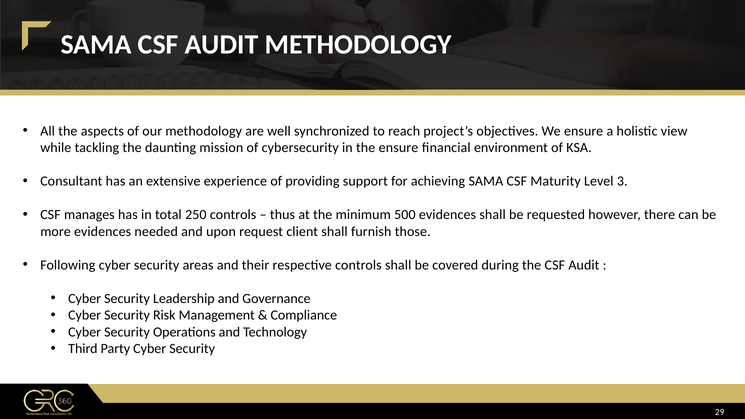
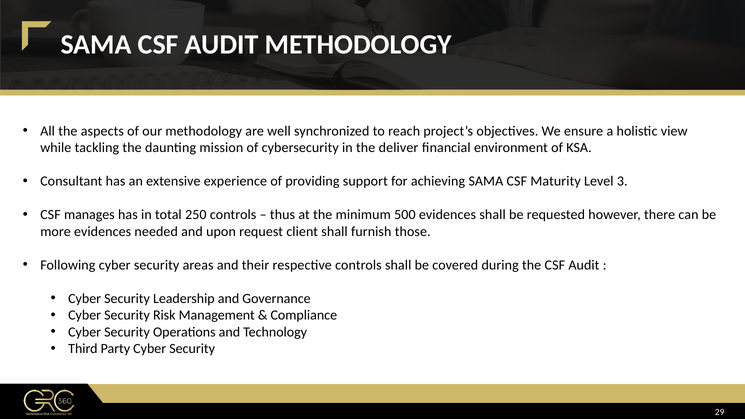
the ensure: ensure -> deliver (399, 148)
